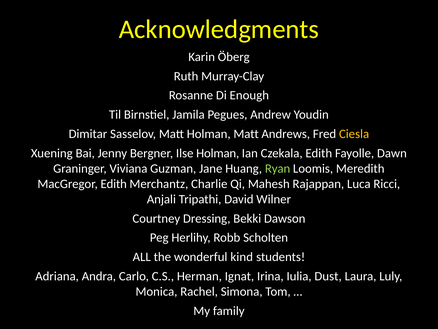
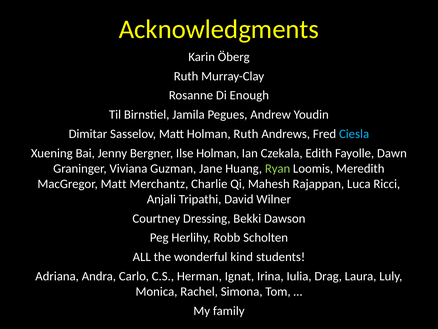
Holman Matt: Matt -> Ruth (246, 134)
Ciesla colour: yellow -> light blue (354, 134)
MacGregor Edith: Edith -> Matt (114, 184)
Dust: Dust -> Drag (328, 276)
